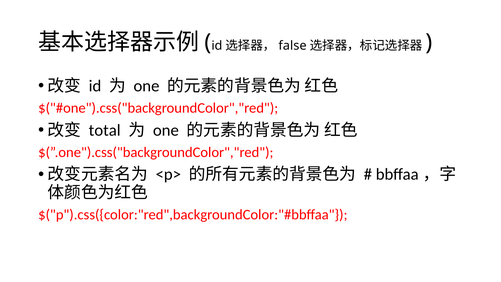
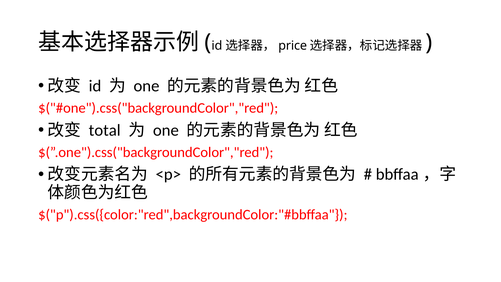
false: false -> price (293, 46)
